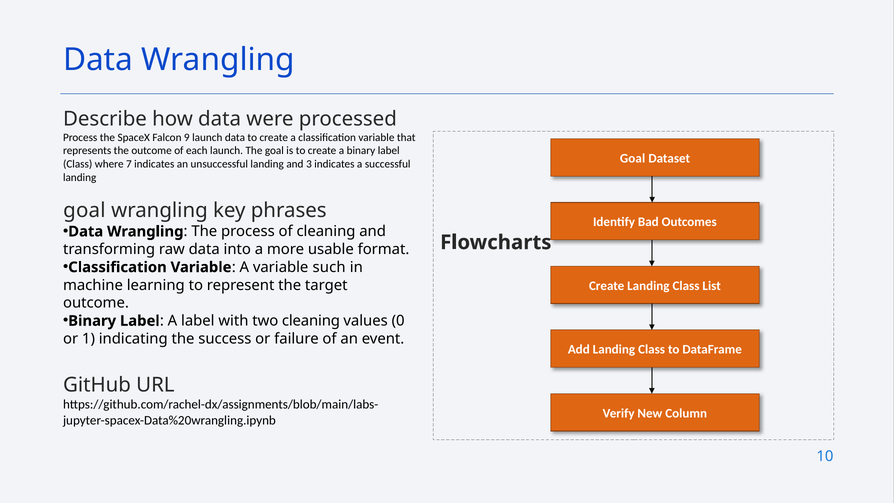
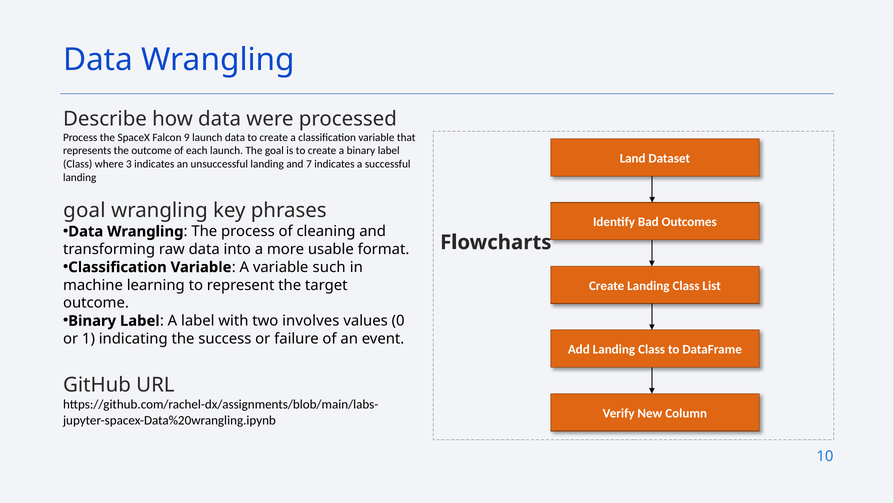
Goal: Goal -> Land (633, 158)
7: 7 -> 3 (129, 164)
3: 3 -> 7 (309, 164)
two cleaning: cleaning -> involves (311, 321)
